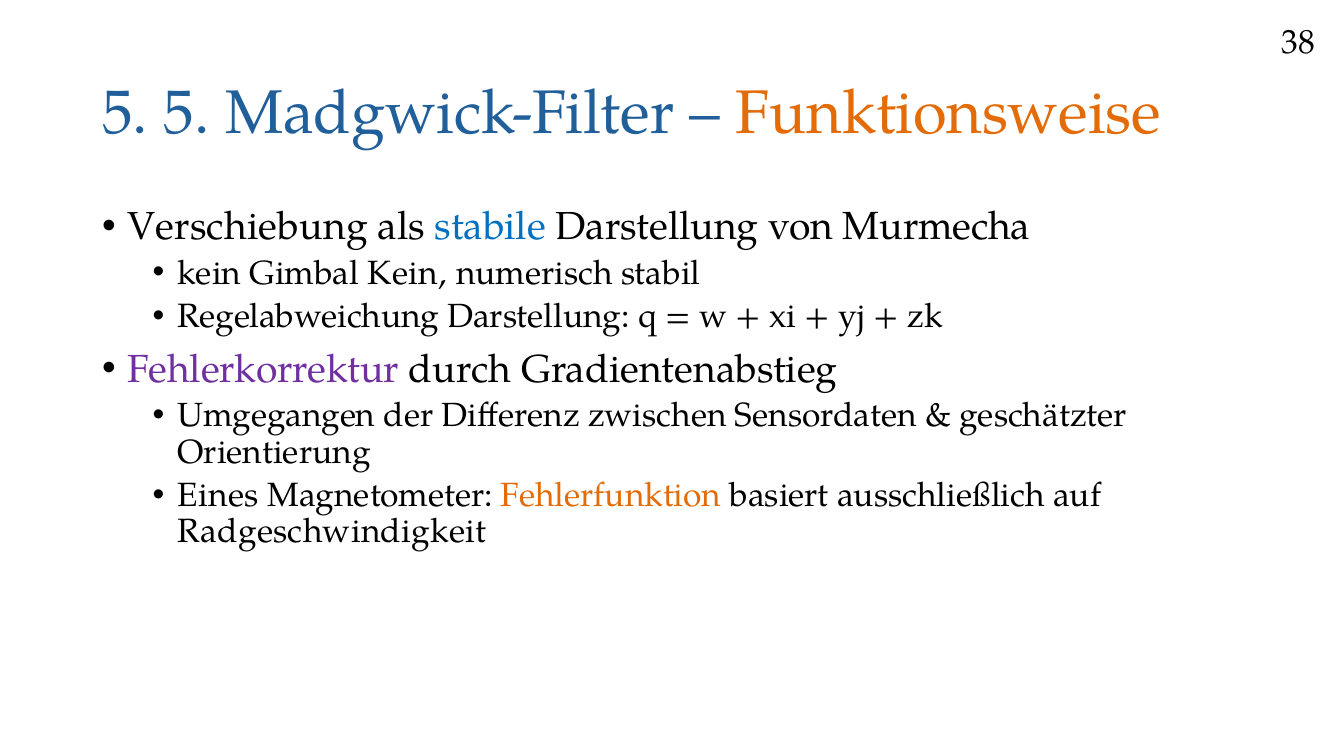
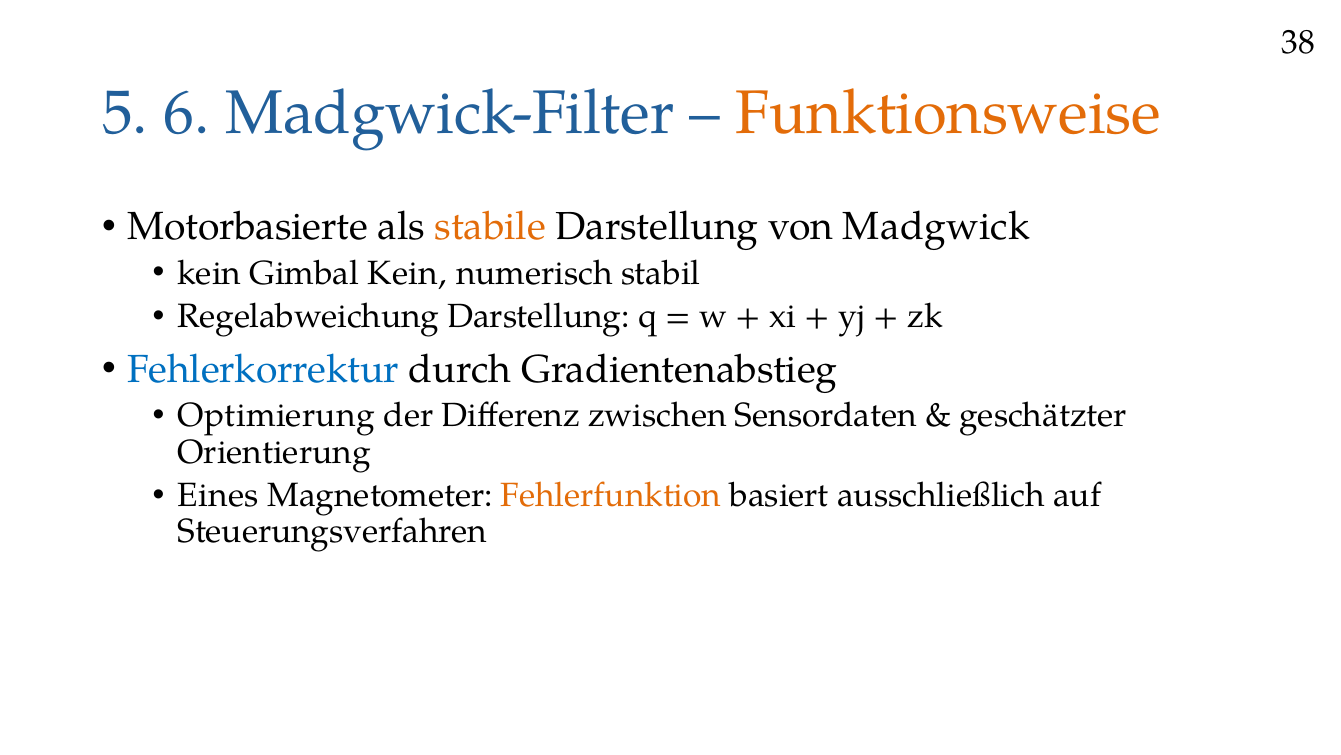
5 5: 5 -> 6 (187, 113)
Verschiebung: Verschiebung -> Motorbasierte (248, 227)
stabile colour: blue -> orange (490, 227)
Murmecha: Murmecha -> Madgwick (936, 227)
Fehlerkorrektur colour: purple -> blue (263, 369)
Umgegangen: Umgegangen -> Optimierung (276, 416)
Radgeschwindigkeit: Radgeschwindigkeit -> Steuerungsverfahren (332, 531)
